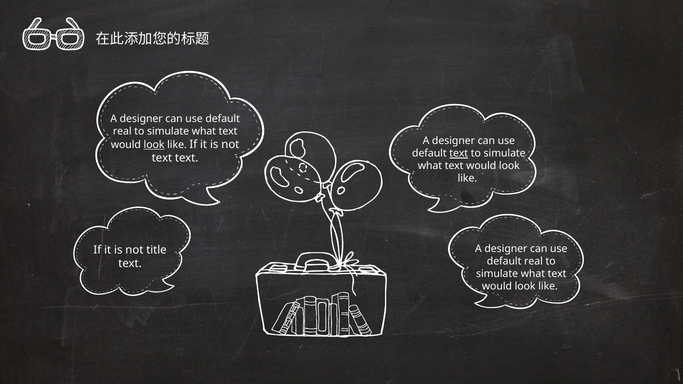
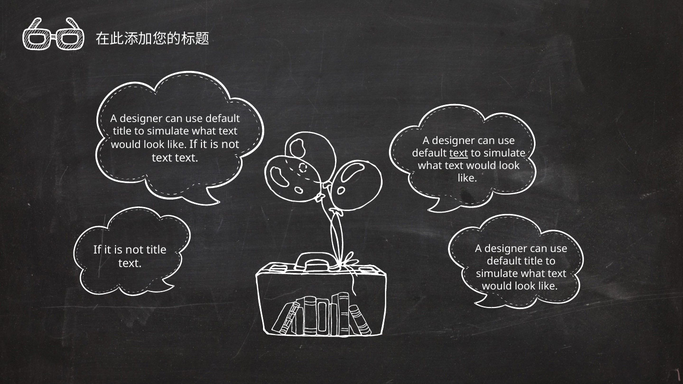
real: real -> title (122, 131)
look underline: present -> none (154, 145)
real: real -> title (533, 261)
